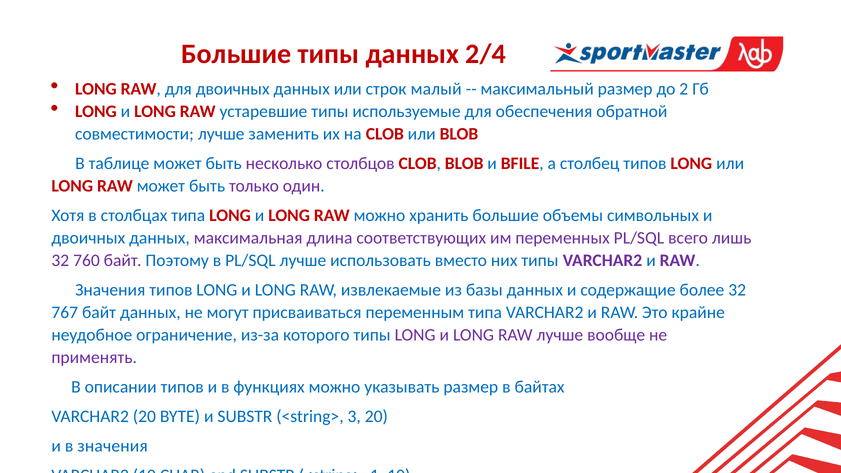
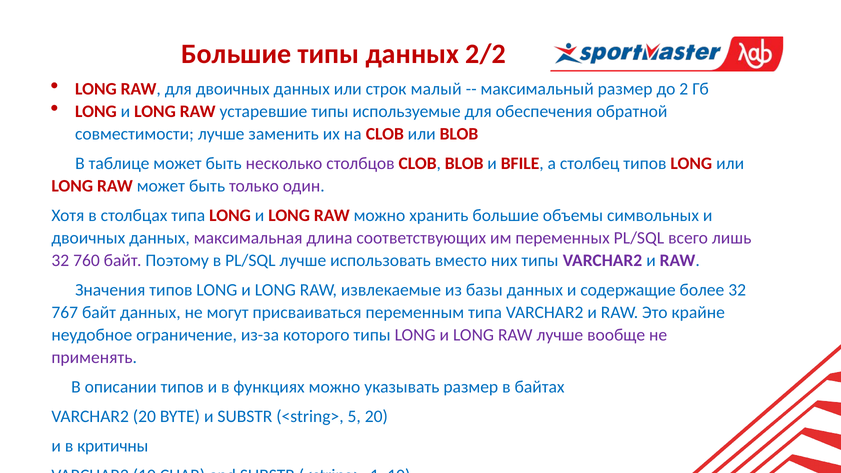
2/4: 2/4 -> 2/2 (486, 54)
3: 3 -> 5 (354, 416)
в значения: значения -> критичны (113, 446)
